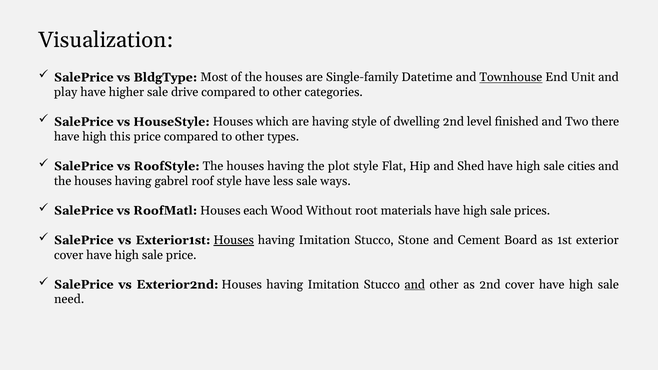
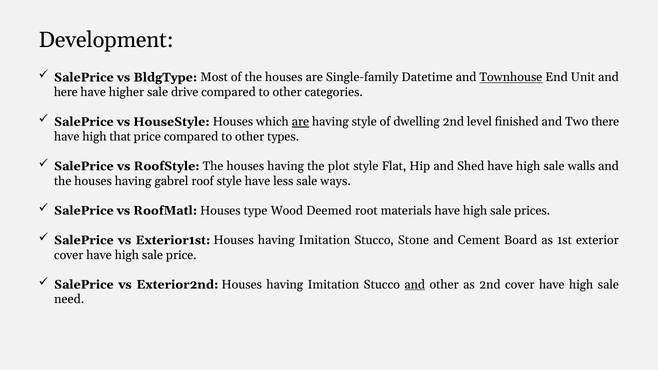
Visualization: Visualization -> Development (106, 40)
play: play -> here (66, 92)
are underline: none -> present (300, 122)
this: this -> that (120, 137)
cities: cities -> walls (581, 166)
each: each -> type (256, 211)
Without: Without -> Deemed (329, 211)
Houses underline: present -> none (234, 240)
